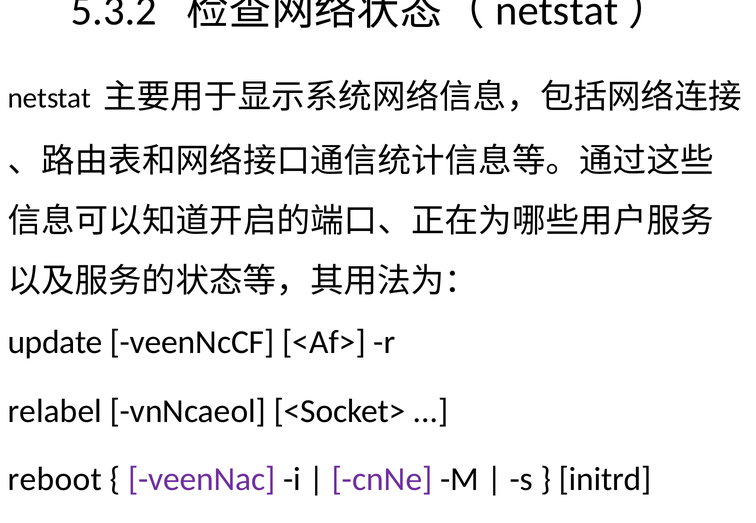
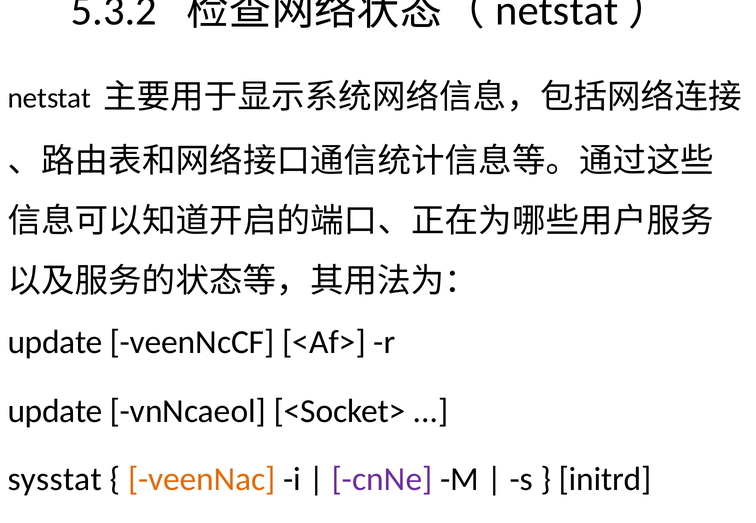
relabel: relabel -> update (55, 412)
reboot: reboot -> sysstat (55, 480)
veenNac colour: purple -> orange (202, 480)
